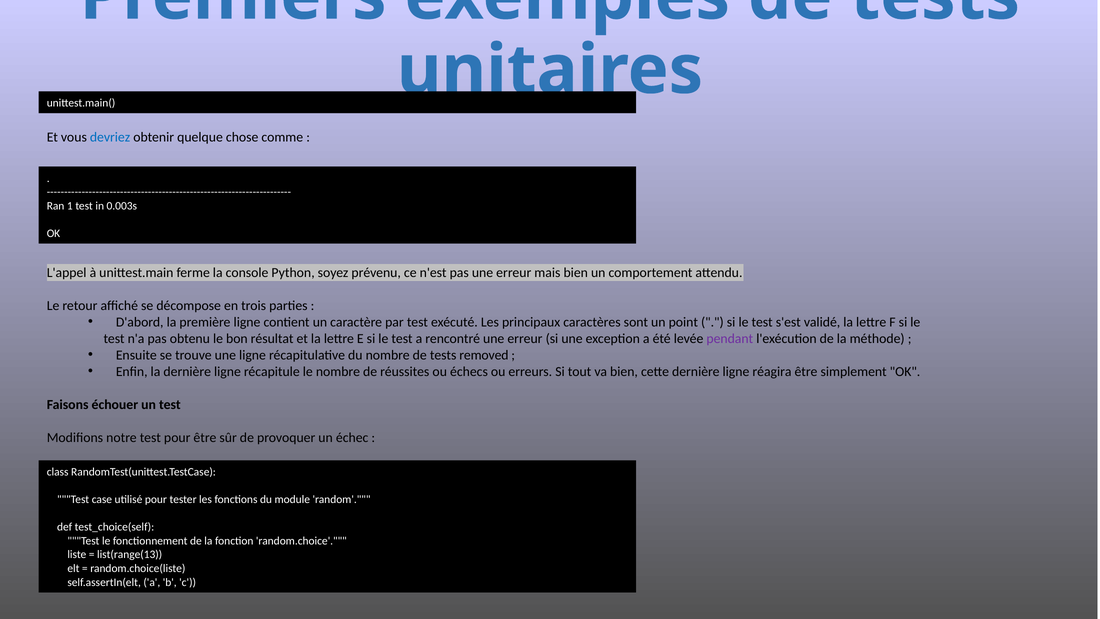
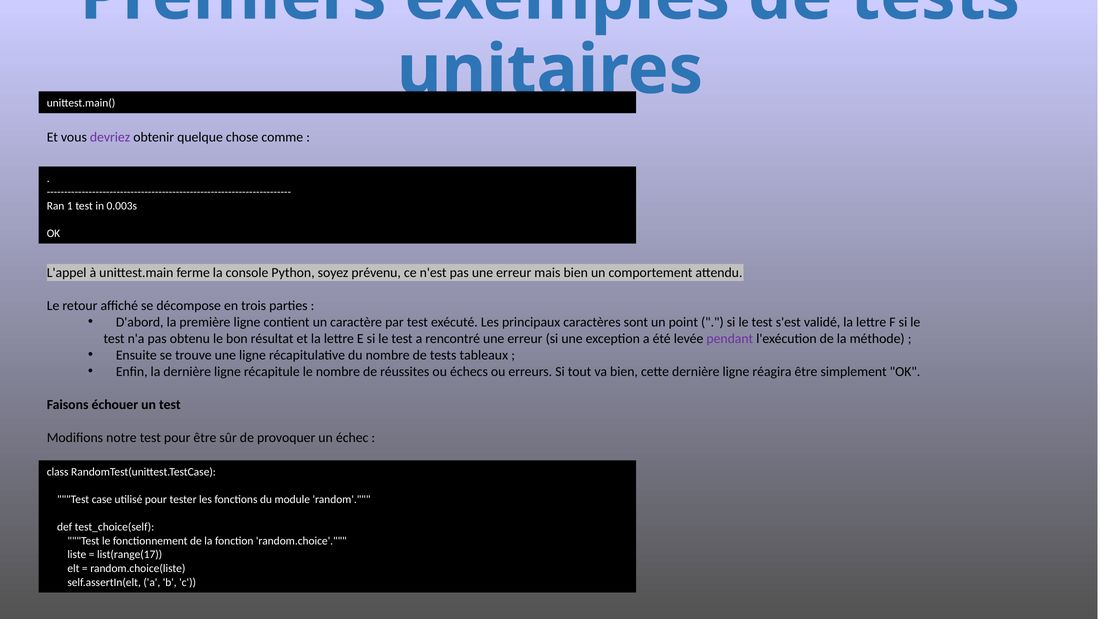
devriez colour: blue -> purple (110, 137)
removed: removed -> tableaux (484, 355)
list(range(13: list(range(13 -> list(range(17 (130, 554)
